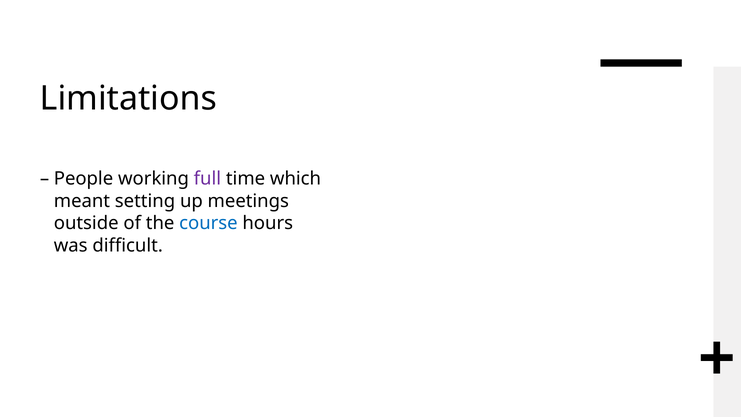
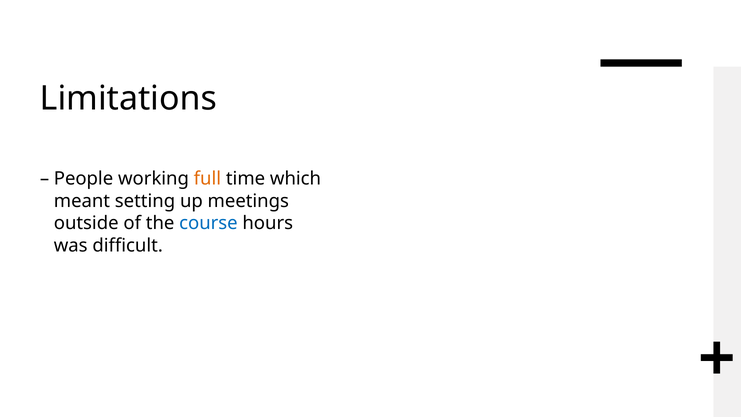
full colour: purple -> orange (207, 179)
